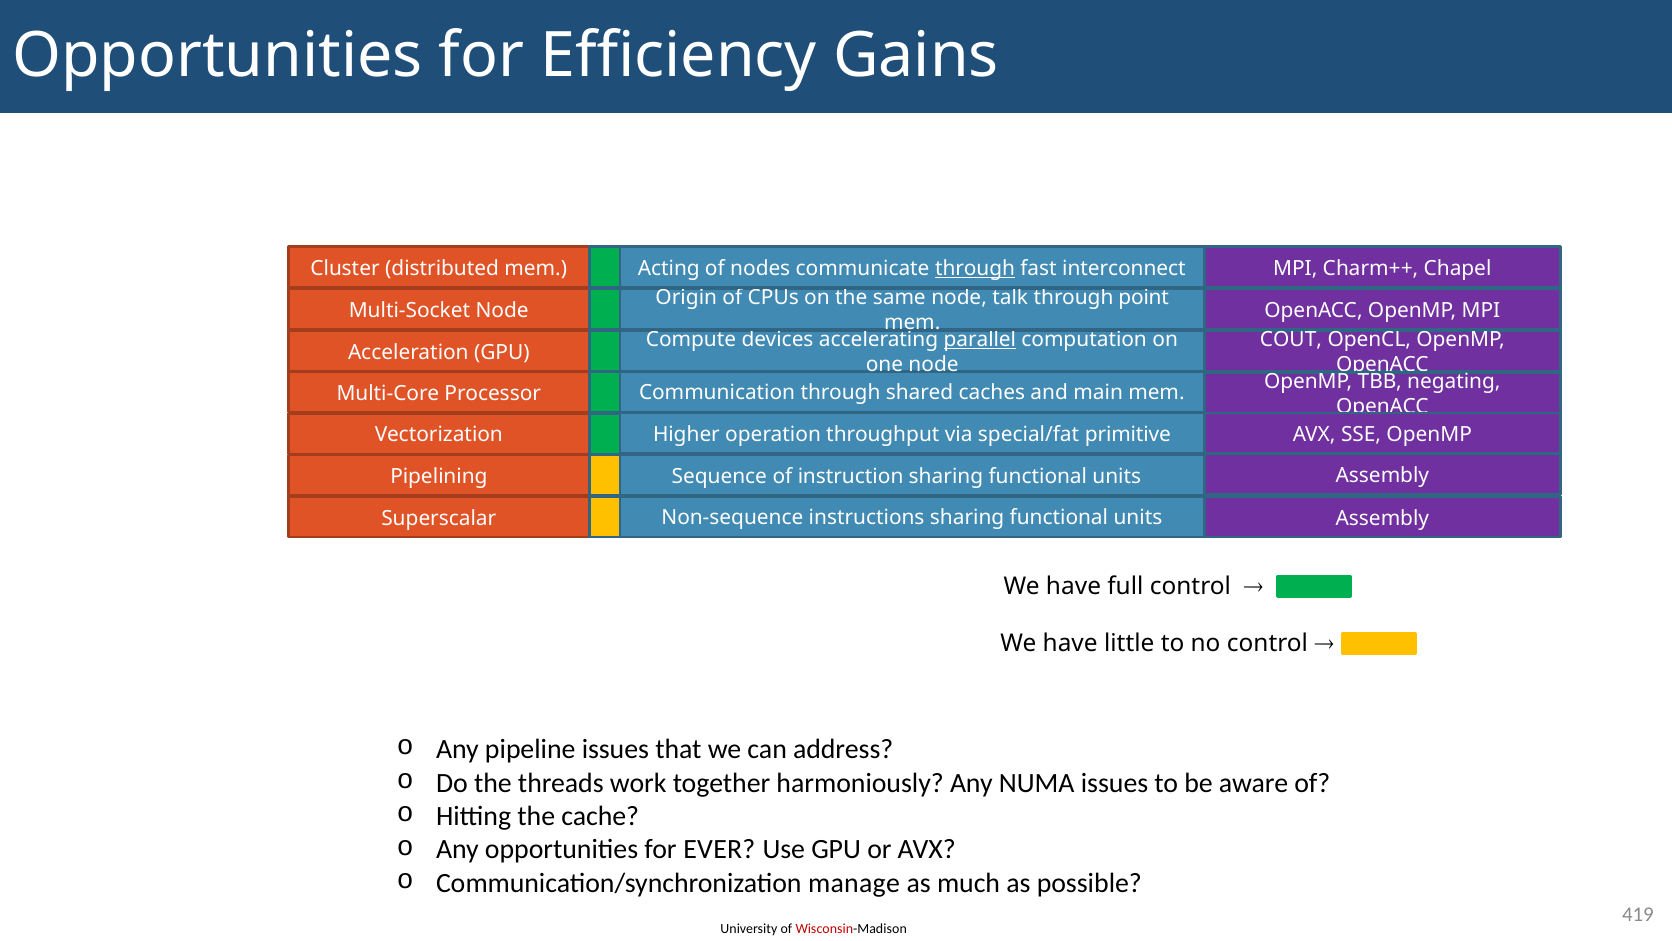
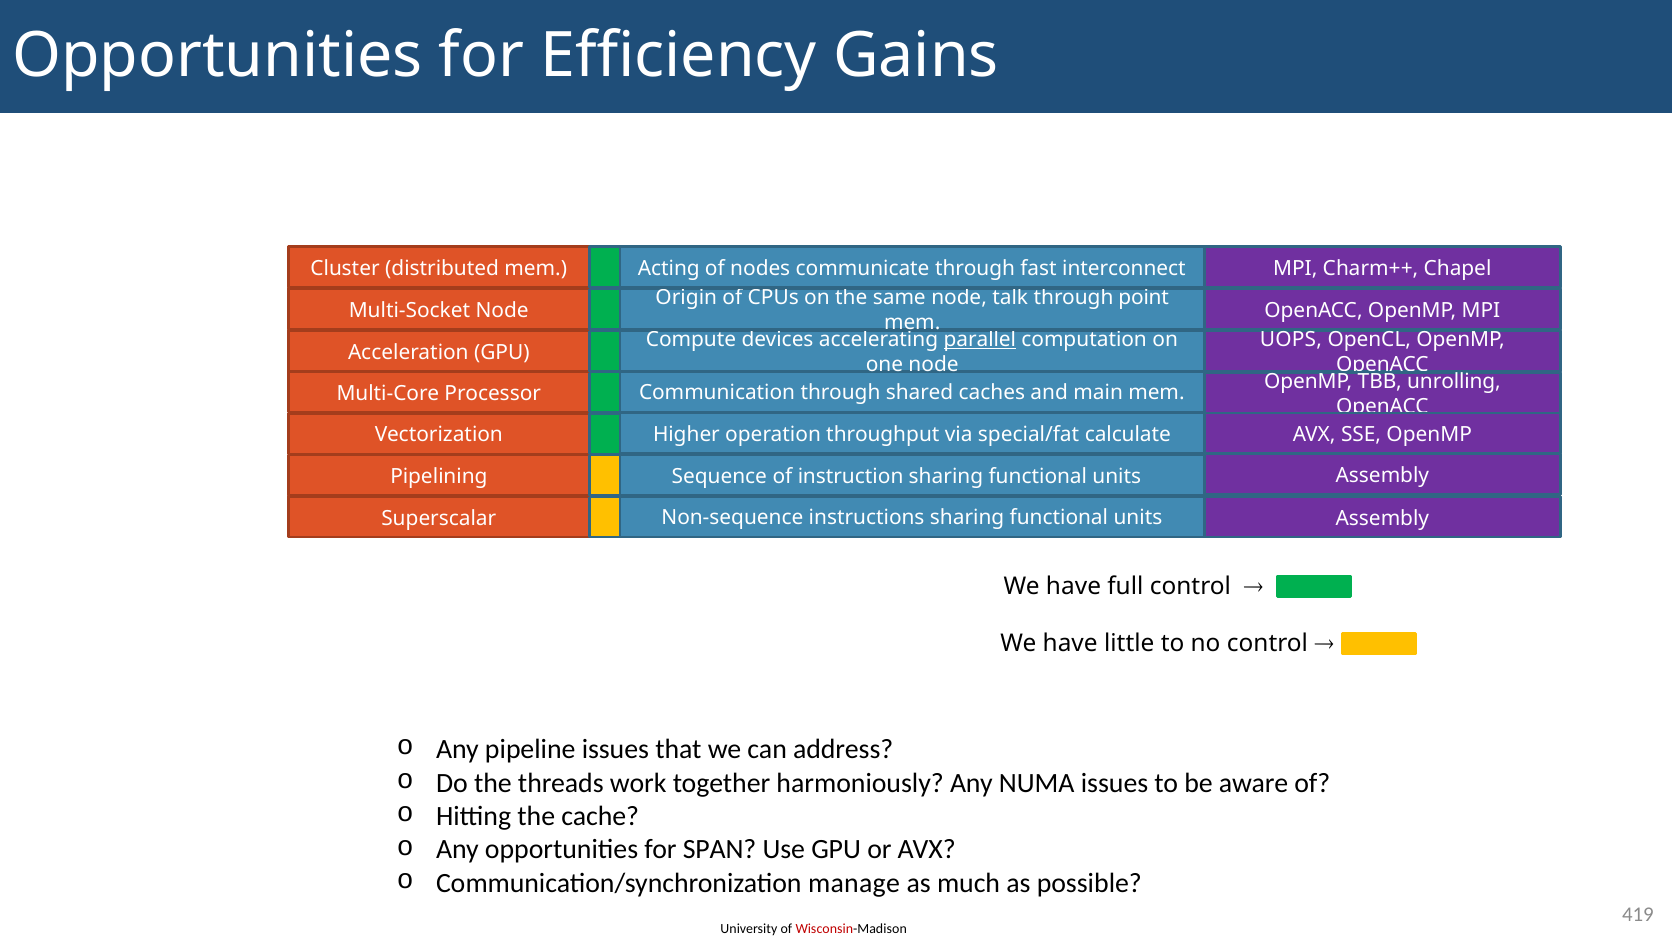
through underline: present -> none (975, 268)
COUT: COUT -> UOPS (1291, 340)
negating: negating -> unrolling (1454, 381)
primitive: primitive -> calculate (1128, 435)
EVER: EVER -> SPAN (720, 849)
